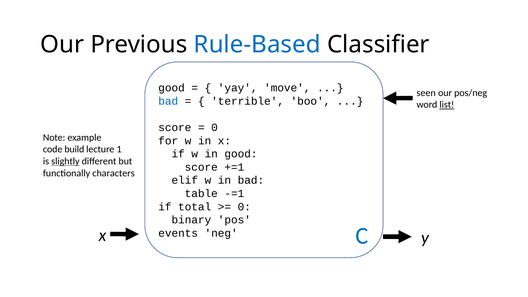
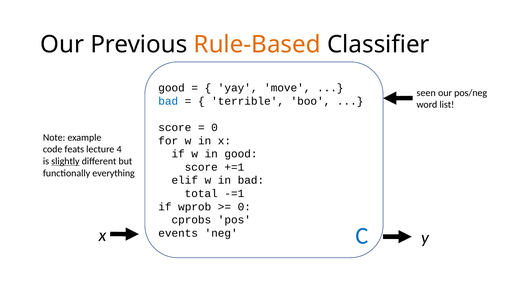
Rule-Based colour: blue -> orange (257, 44)
list underline: present -> none (447, 105)
build: build -> feats (74, 149)
1: 1 -> 4 (119, 149)
characters: characters -> everything (114, 173)
table: table -> total (201, 194)
total: total -> wprob (195, 207)
binary: binary -> cprobs (191, 220)
